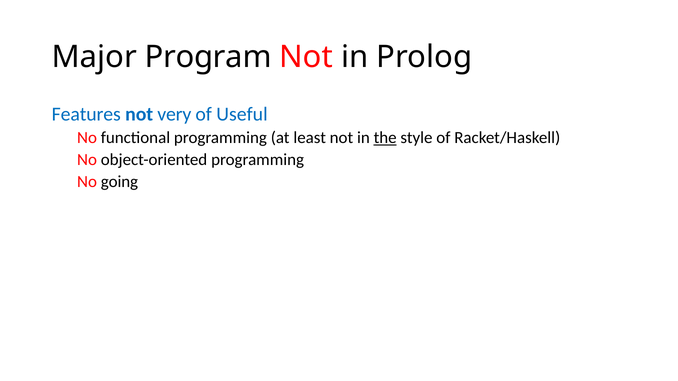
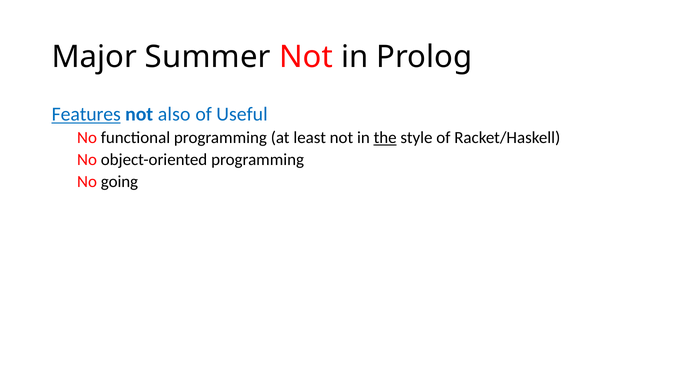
Program: Program -> Summer (208, 57)
Features underline: none -> present (86, 115)
very: very -> also (174, 115)
